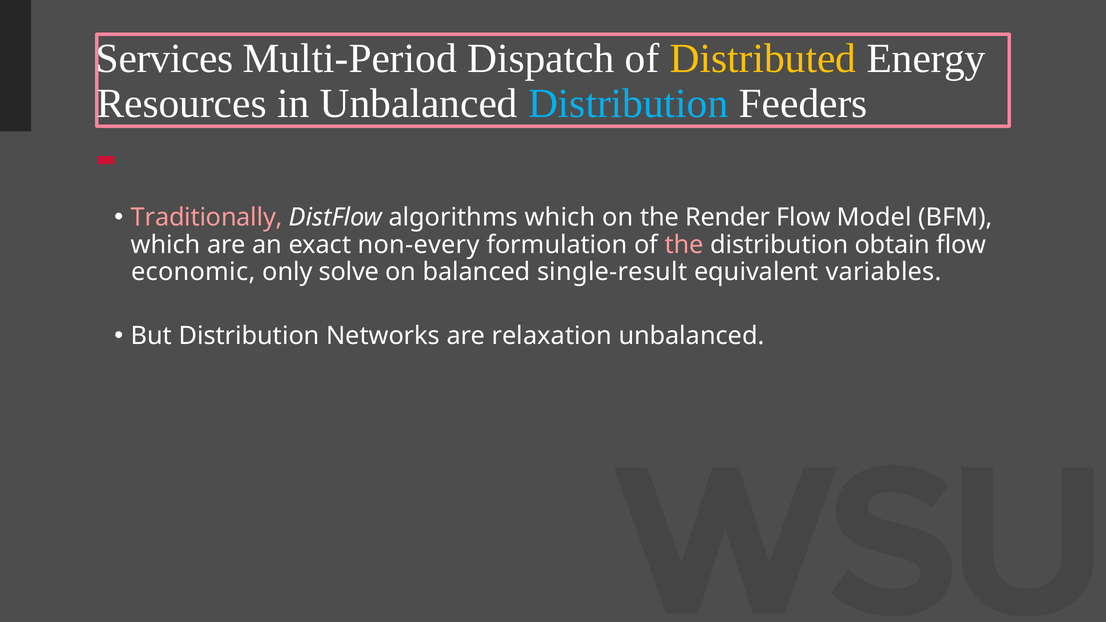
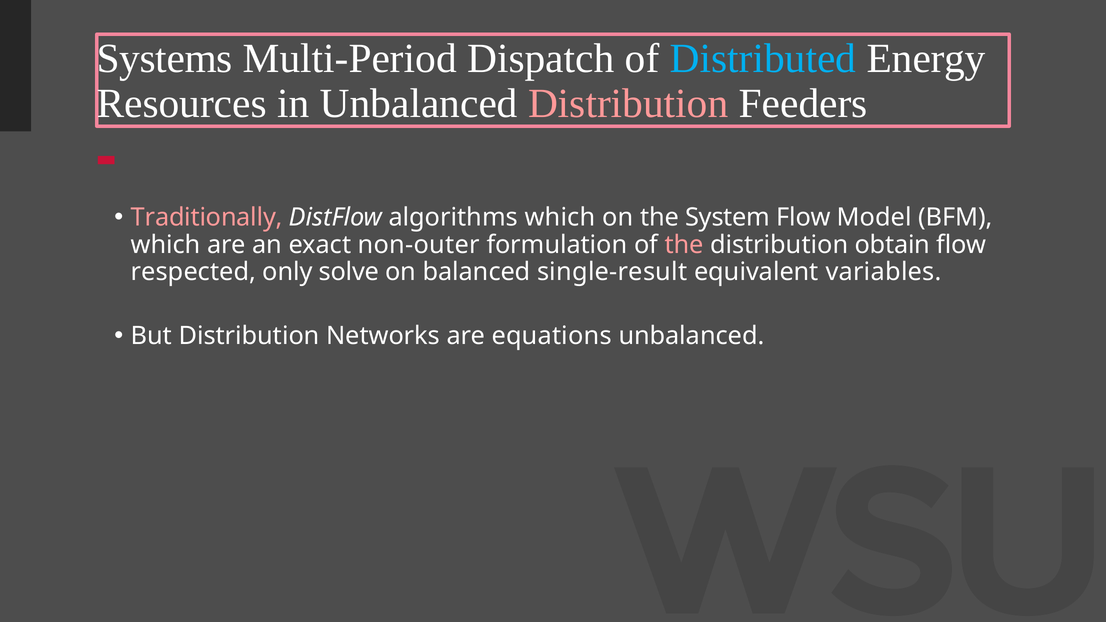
Services: Services -> Systems (165, 59)
Distributed colour: yellow -> light blue (763, 59)
Distribution colour: light blue -> pink (628, 104)
Render: Render -> System (728, 217)
non-every: non-every -> non-outer (419, 245)
economic: economic -> respected (193, 272)
relaxation: relaxation -> equations (552, 336)
